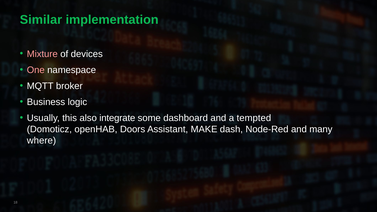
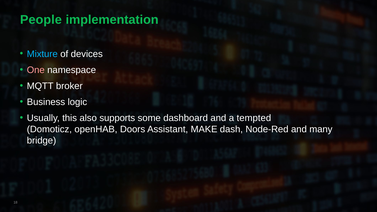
Similar: Similar -> People (41, 20)
Mixture colour: pink -> light blue (42, 54)
integrate: integrate -> supports (117, 118)
where: where -> bridge (42, 141)
